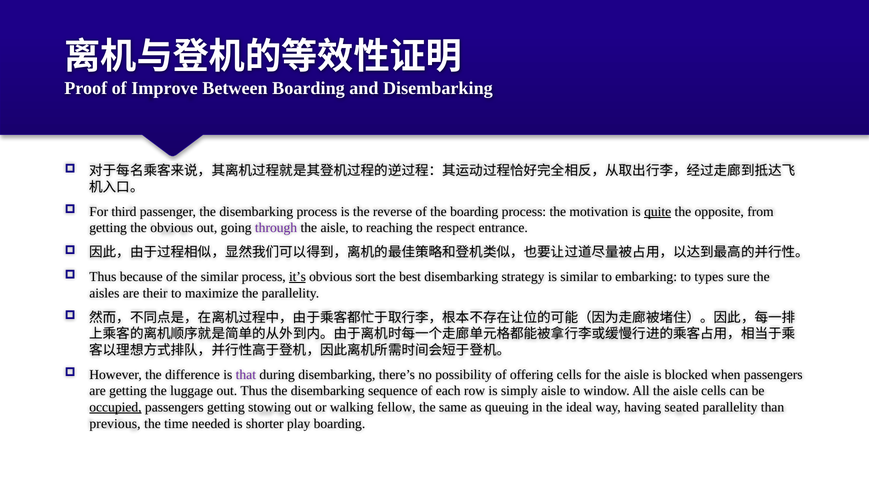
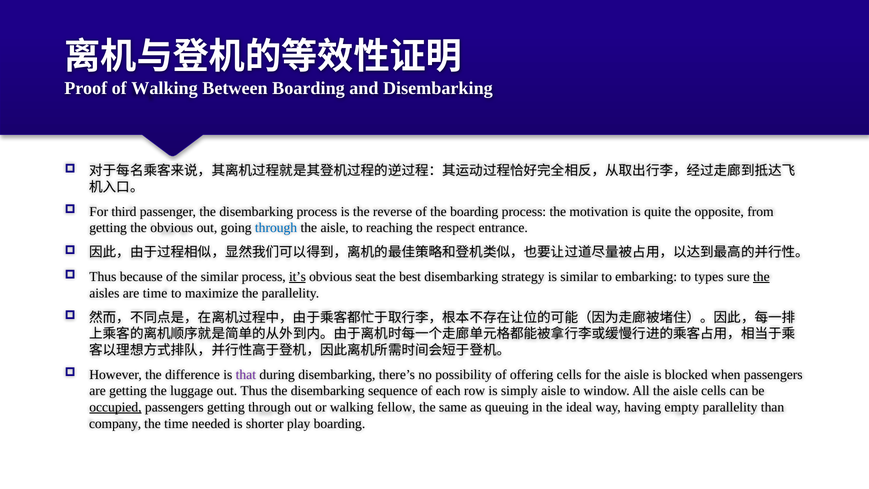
of Improve: Improve -> Walking (165, 88)
quite underline: present -> none (658, 211)
through colour: purple -> blue (276, 228)
sort: sort -> seat (366, 277)
the underline: none -> present (761, 277)
are their: their -> time (155, 293)
getting stowing: stowing -> through (270, 407)
seated: seated -> empty (682, 407)
previous: previous -> company (115, 423)
